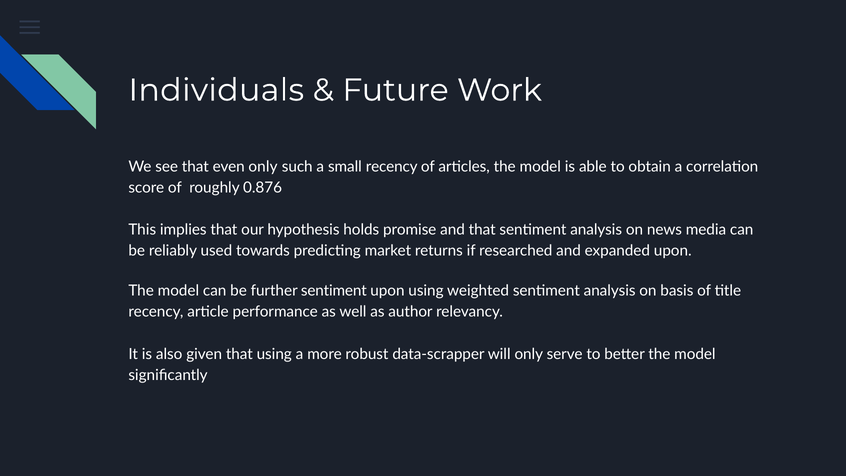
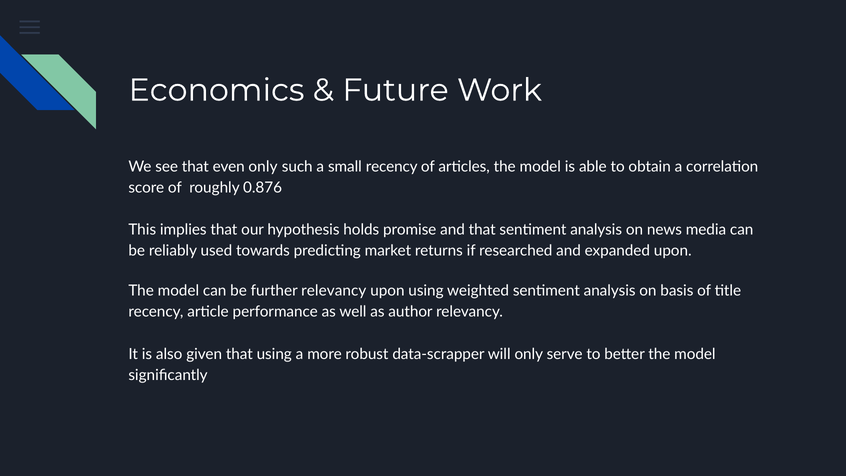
Individuals: Individuals -> Economics (216, 90)
further sentiment: sentiment -> relevancy (334, 291)
